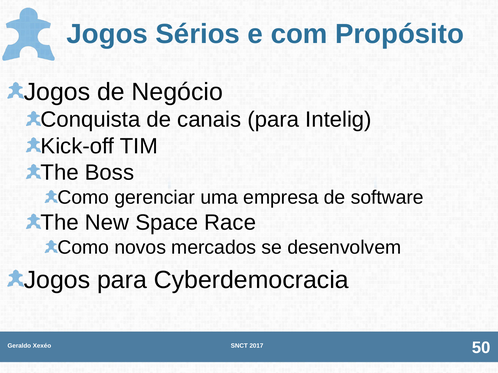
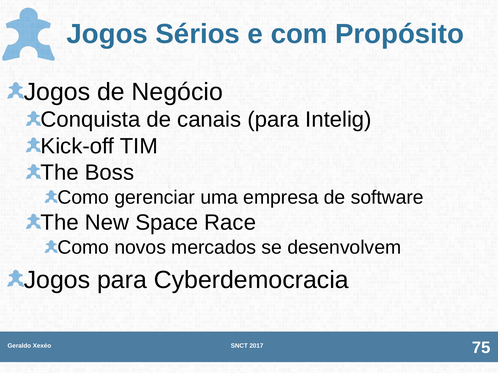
50: 50 -> 75 (481, 348)
